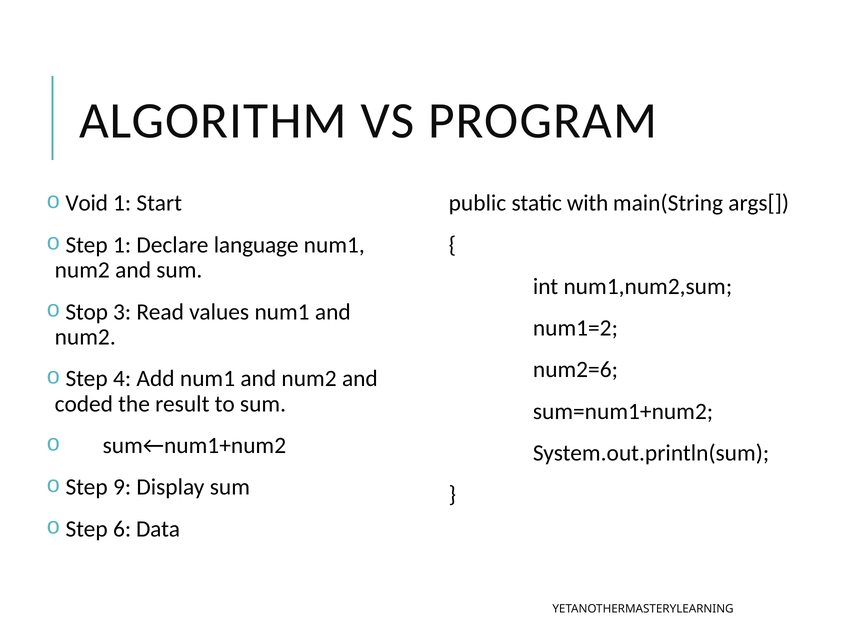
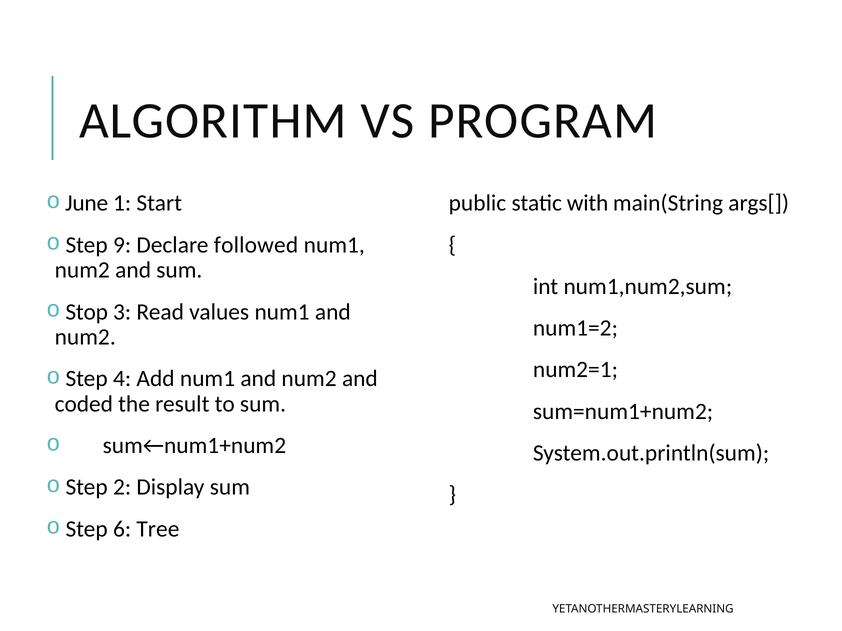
Void: Void -> June (87, 203)
Step 1: 1 -> 9 (122, 245)
language: language -> followed (256, 245)
num2=6: num2=6 -> num2=1 (575, 370)
9: 9 -> 2 (122, 488)
Data: Data -> Tree (158, 529)
